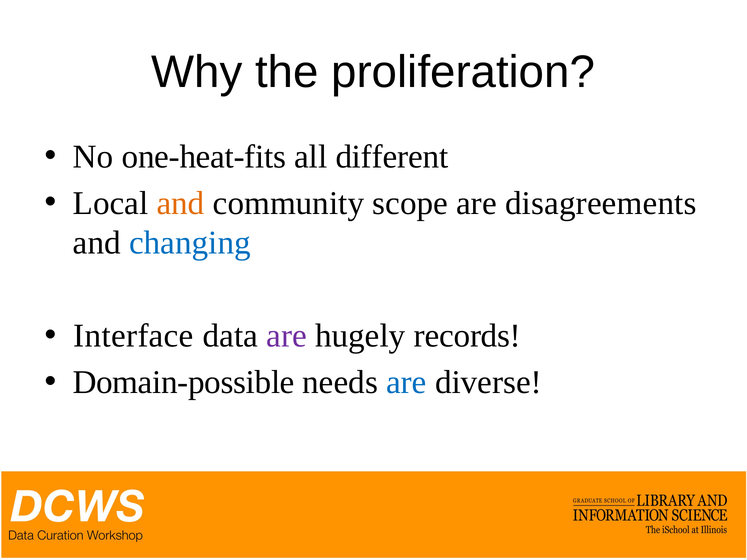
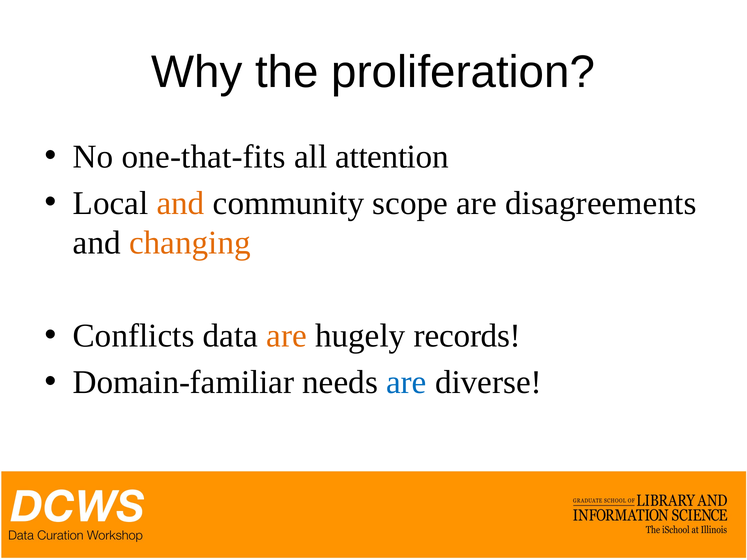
one-heat-fits: one-heat-fits -> one-that-fits (204, 157)
different: different -> attention (392, 157)
changing colour: blue -> orange (190, 243)
Interface: Interface -> Conflicts (134, 336)
are colour: purple -> orange (287, 336)
Domain-possible: Domain-possible -> Domain-familiar (183, 383)
